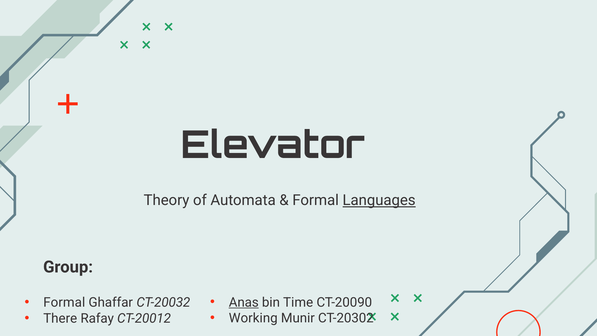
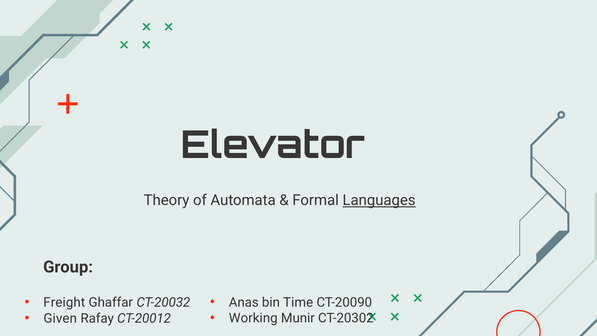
Anas underline: present -> none (244, 302)
Formal: Formal -> Freight (64, 302)
There: There -> Given (60, 318)
